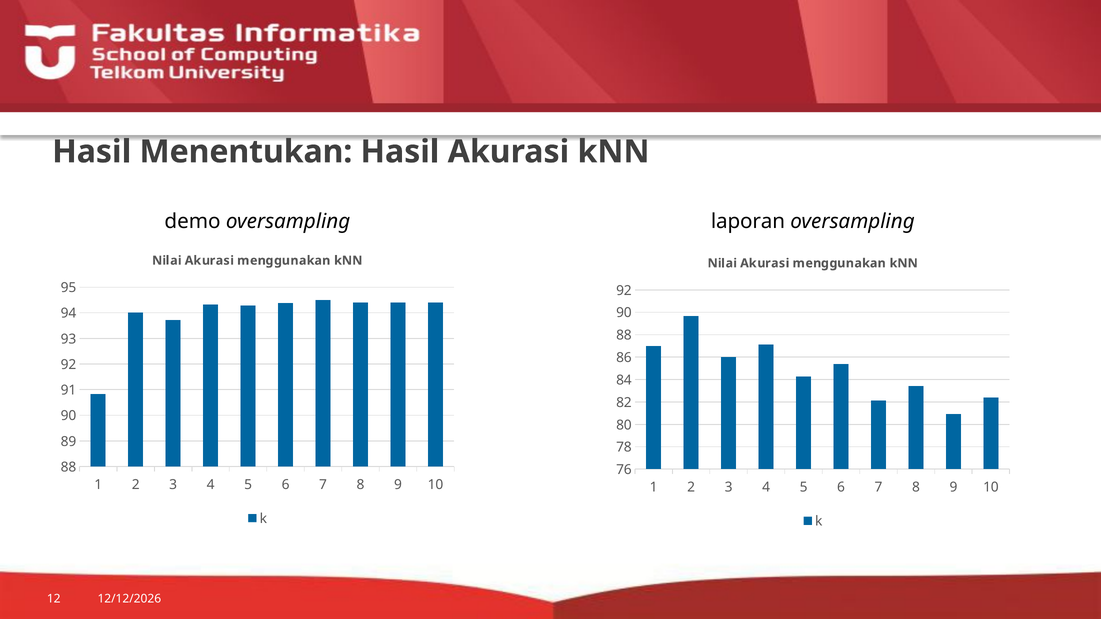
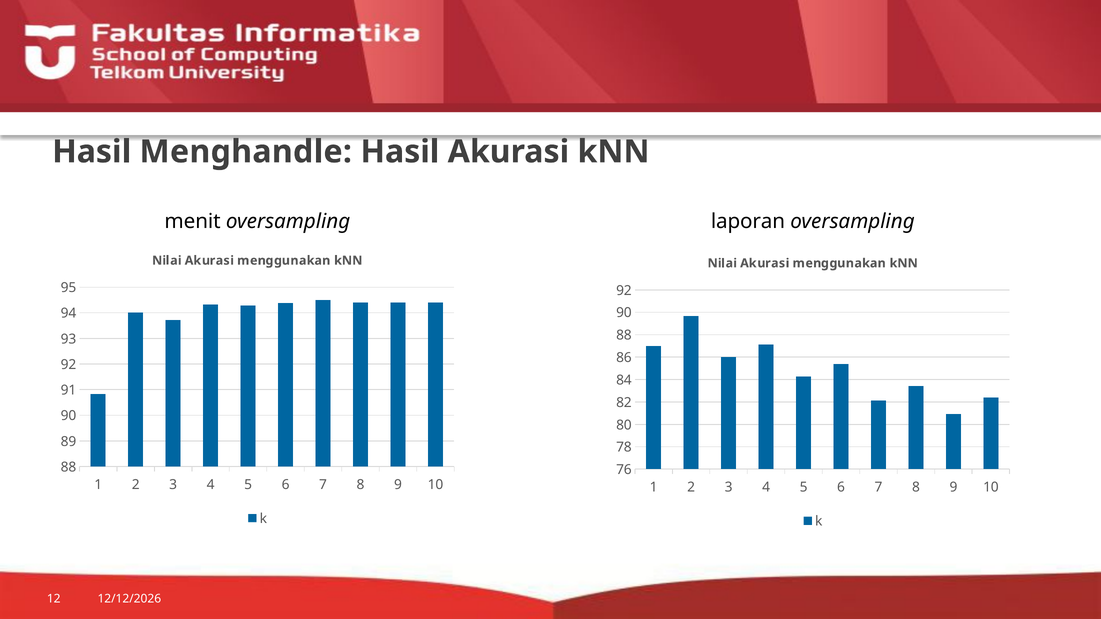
Menentukan: Menentukan -> Menghandle (246, 152)
demo: demo -> menit (193, 222)
